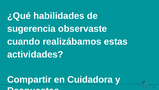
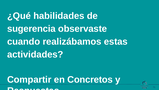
Cuidadora: Cuidadora -> Concretos (90, 79)
